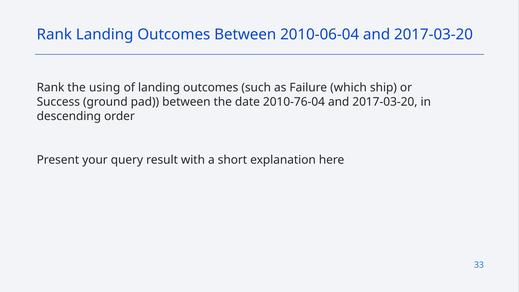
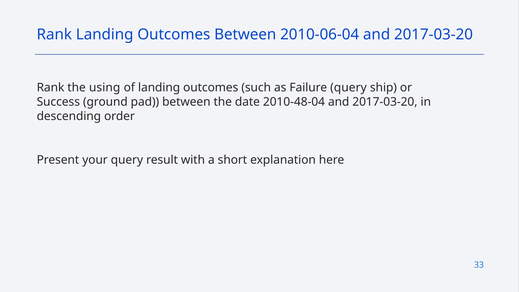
Failure which: which -> query (348, 88)
2010-76-04: 2010-76-04 -> 2010-48-04 (294, 102)
